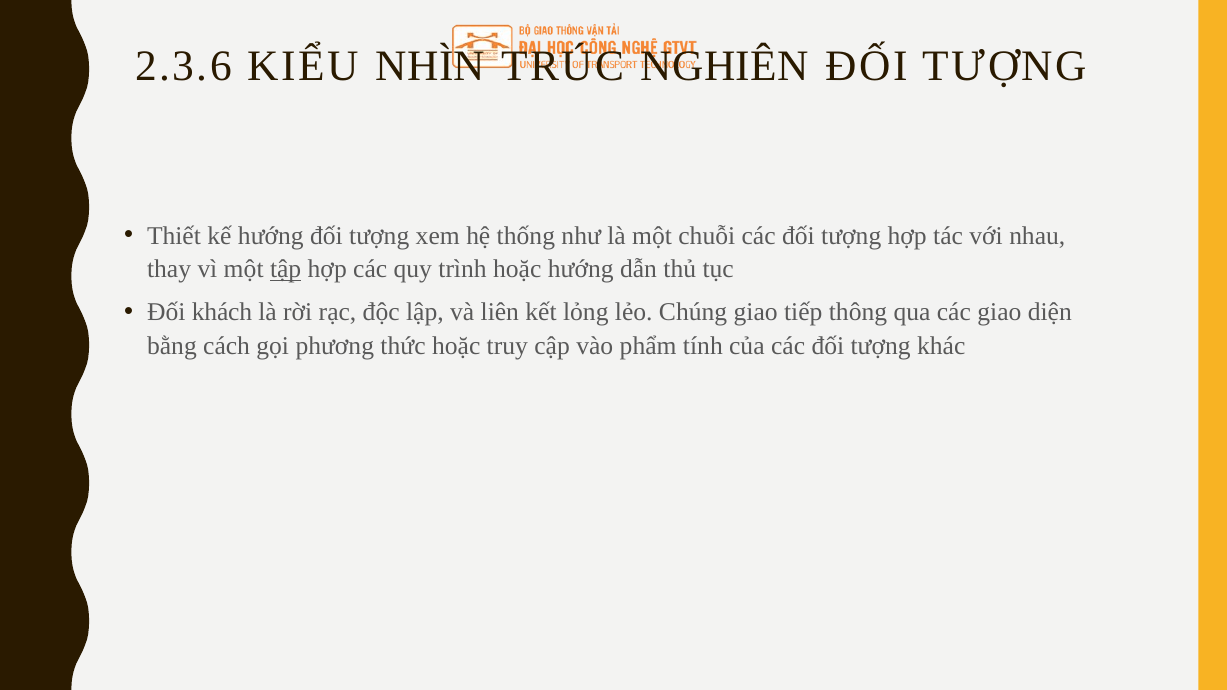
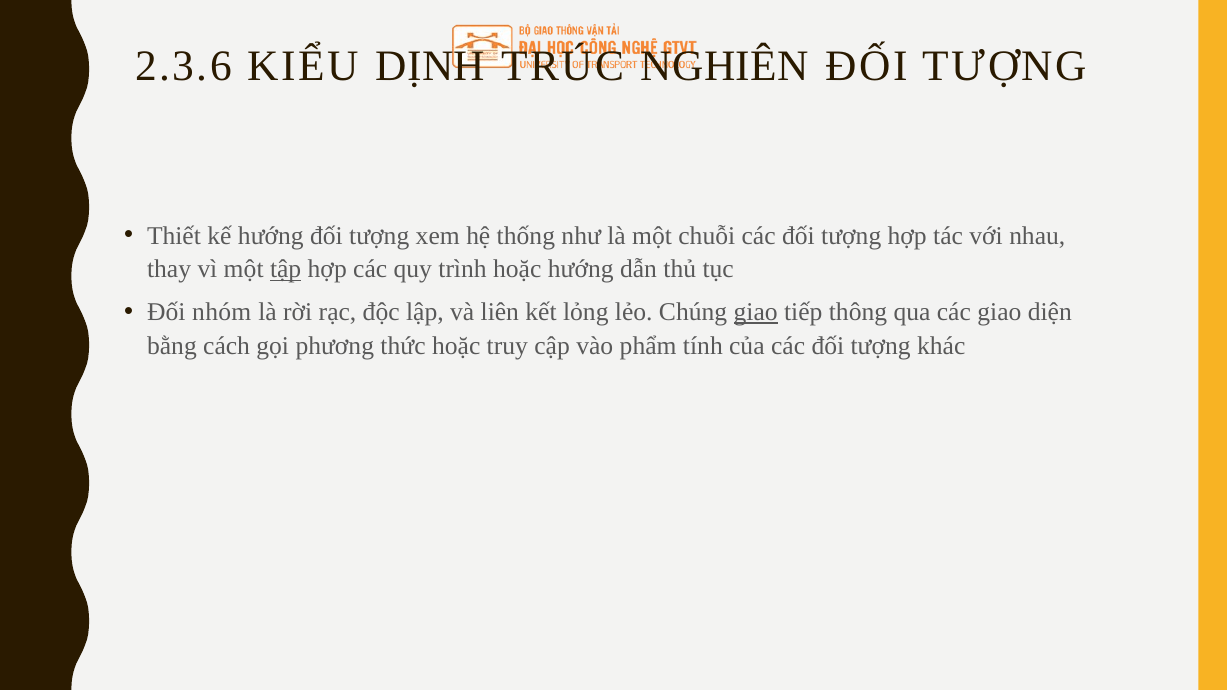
NHÌN: NHÌN -> DỊNH (430, 66)
khách: khách -> nhóm (222, 312)
giao underline: none -> present (756, 312)
